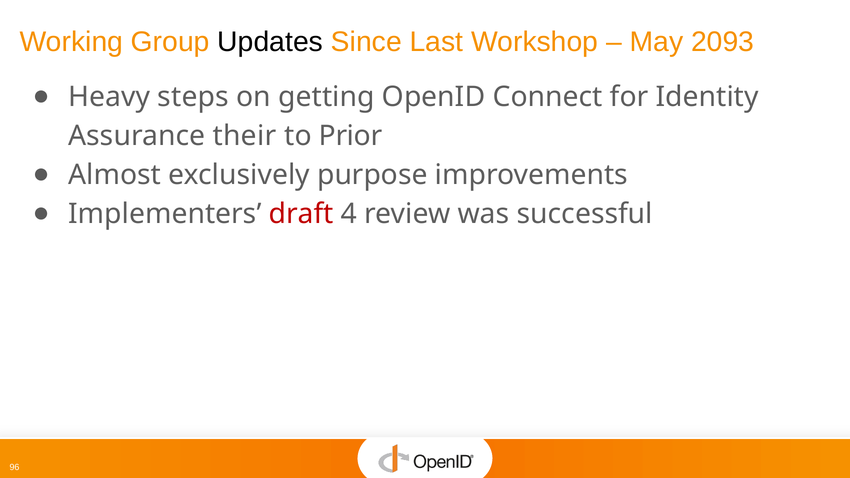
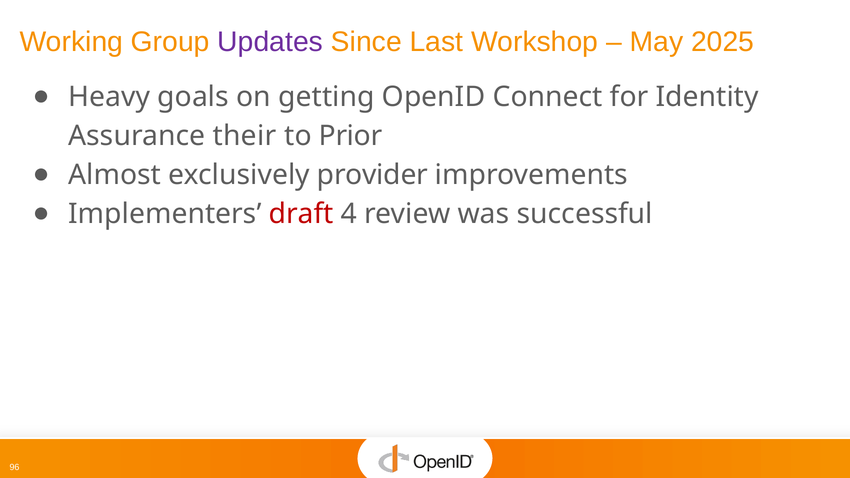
Updates colour: black -> purple (270, 42)
2093: 2093 -> 2025 (723, 42)
steps: steps -> goals (193, 97)
purpose: purpose -> provider (372, 175)
